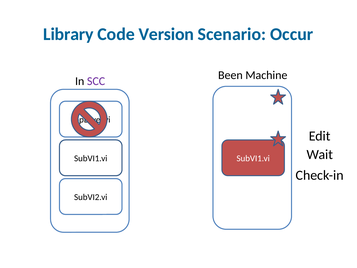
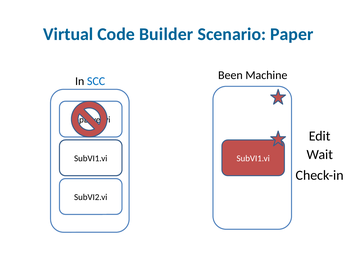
Library: Library -> Virtual (68, 34)
Version: Version -> Builder (166, 34)
Occur: Occur -> Paper (292, 34)
SCC colour: purple -> blue (96, 81)
